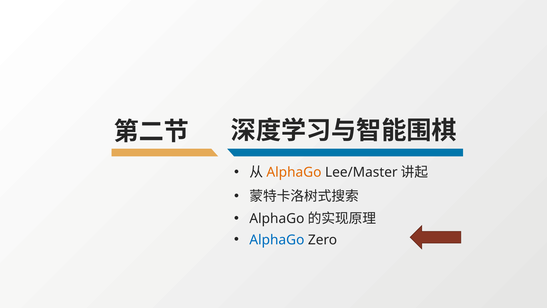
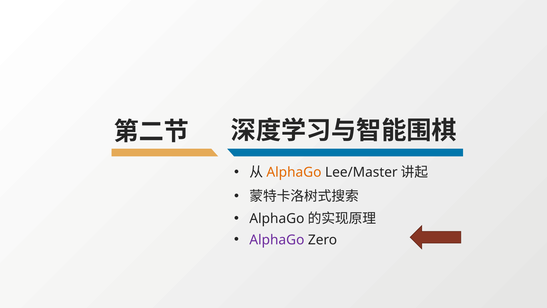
AlphaGo colour: blue -> purple (277, 240)
